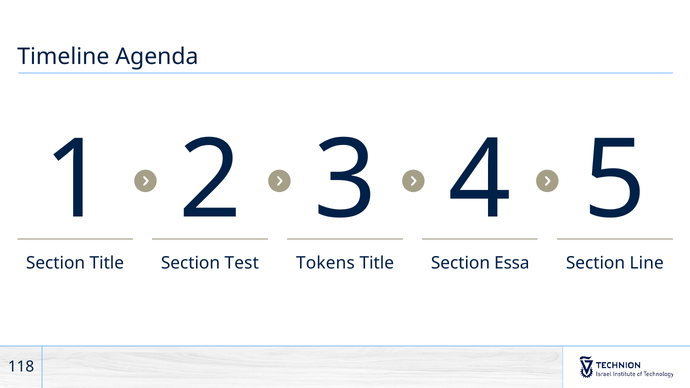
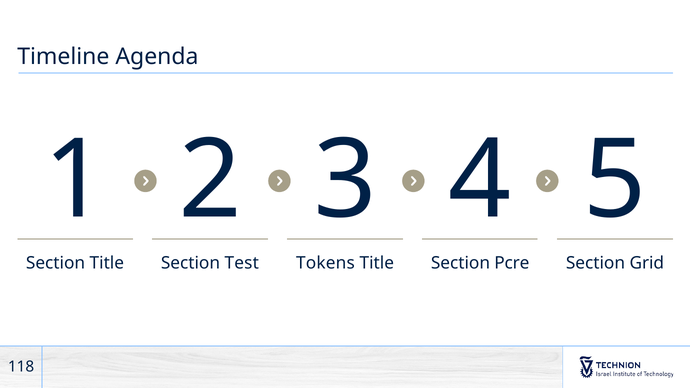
Essa: Essa -> Pcre (512, 263)
Line: Line -> Grid (647, 263)
